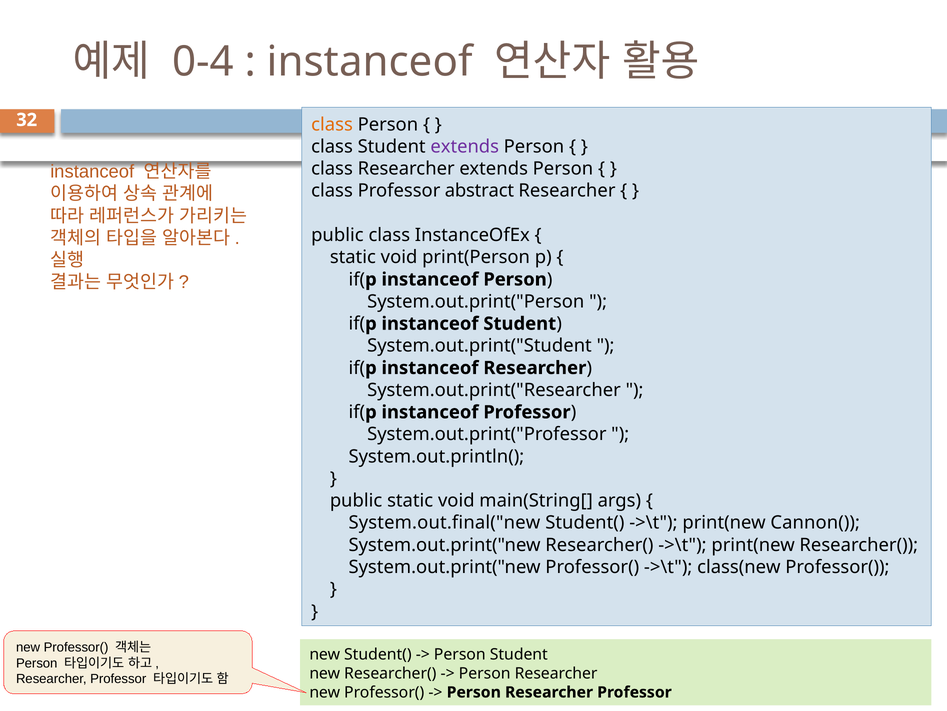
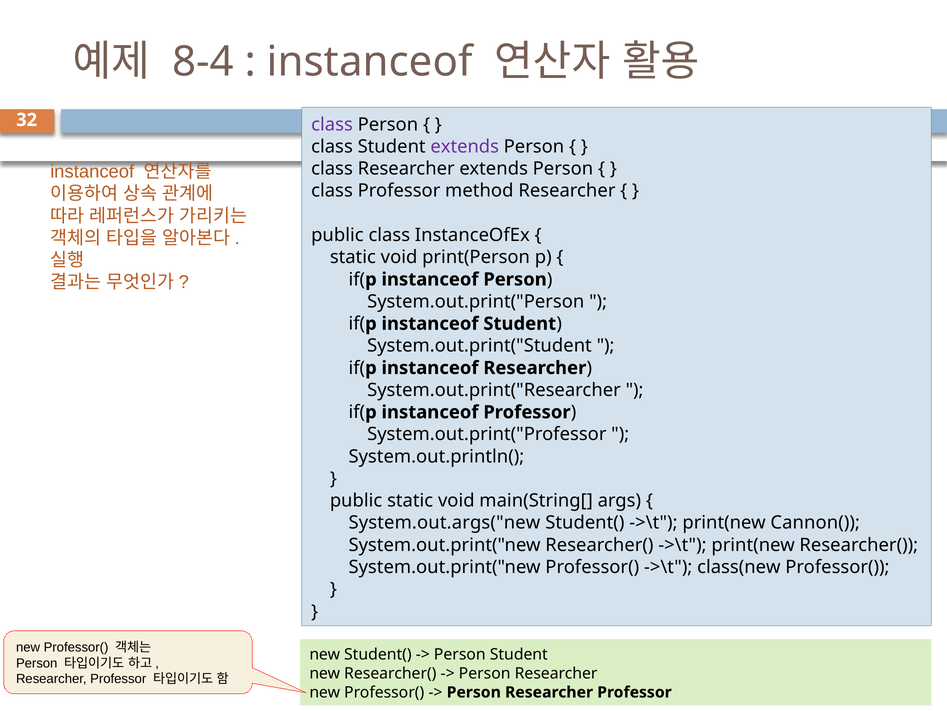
0-4: 0-4 -> 8-4 (203, 62)
class colour: orange -> purple (332, 124)
abstract: abstract -> method (479, 191)
System.out.final("new: System.out.final("new -> System.out.args("new (444, 522)
